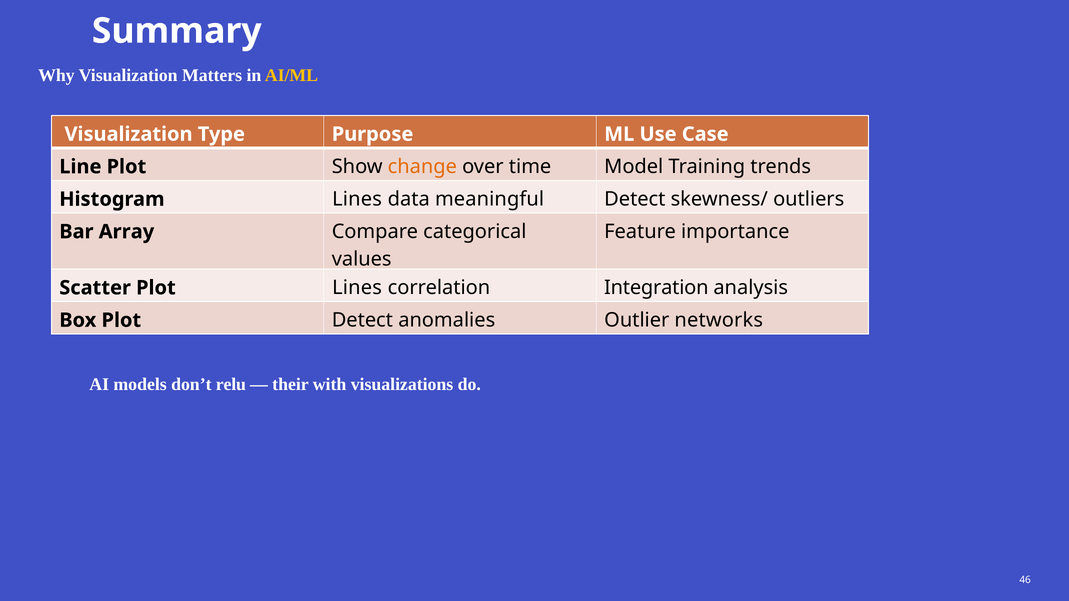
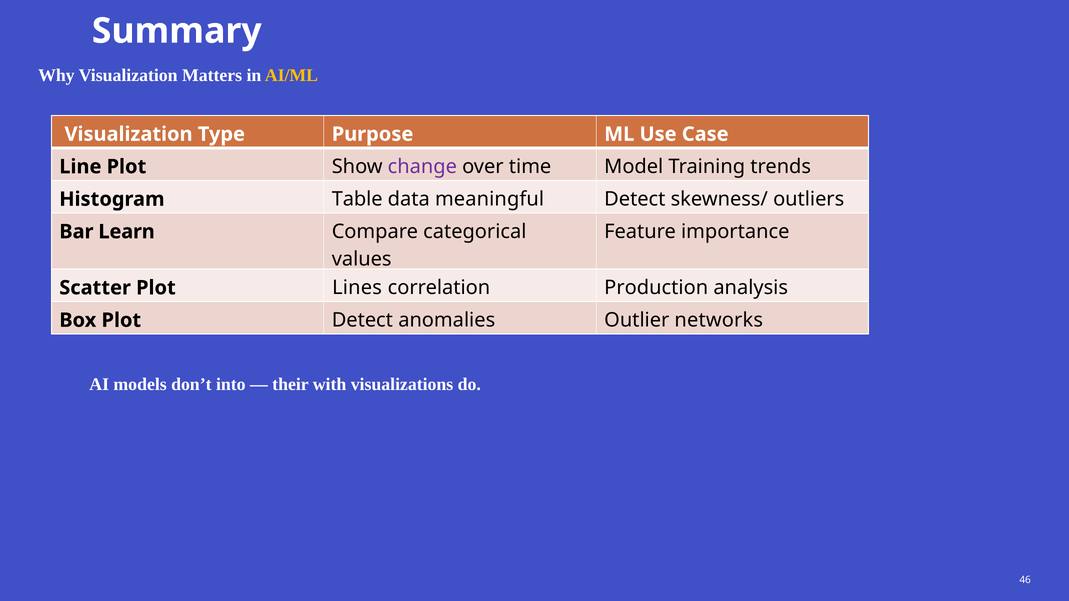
change colour: orange -> purple (422, 167)
Lines: Lines -> Table (357, 199)
Array: Array -> Learn (127, 232)
Integration: Integration -> Production (656, 288)
relu: relu -> into (231, 385)
